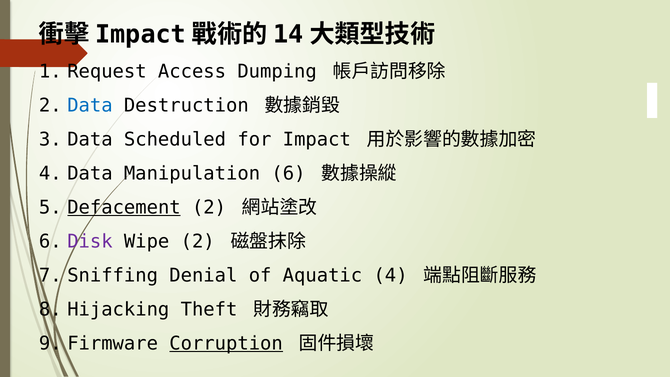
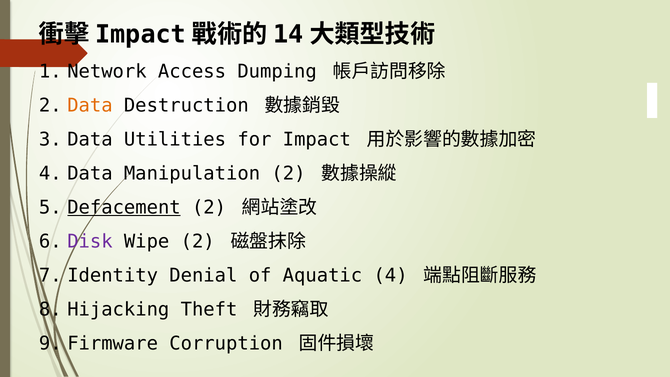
Request: Request -> Network (107, 72)
Data colour: blue -> orange (90, 106)
Scheduled: Scheduled -> Utilities (175, 140)
Manipulation 6: 6 -> 2 (288, 173)
Sniffing: Sniffing -> Identity (113, 275)
Corruption underline: present -> none (226, 343)
